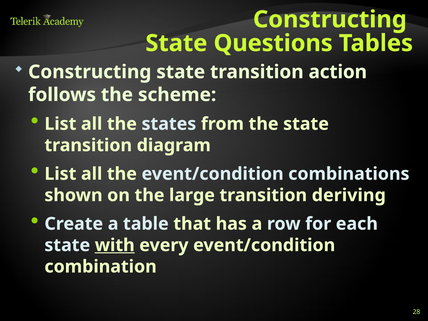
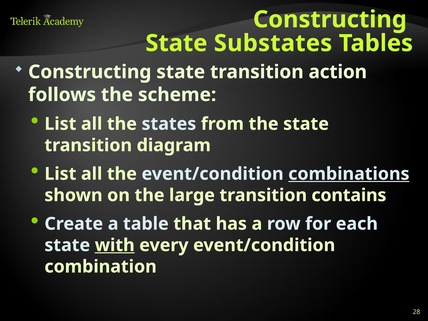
Questions: Questions -> Substates (273, 43)
combinations underline: none -> present (349, 174)
deriving: deriving -> contains (349, 195)
